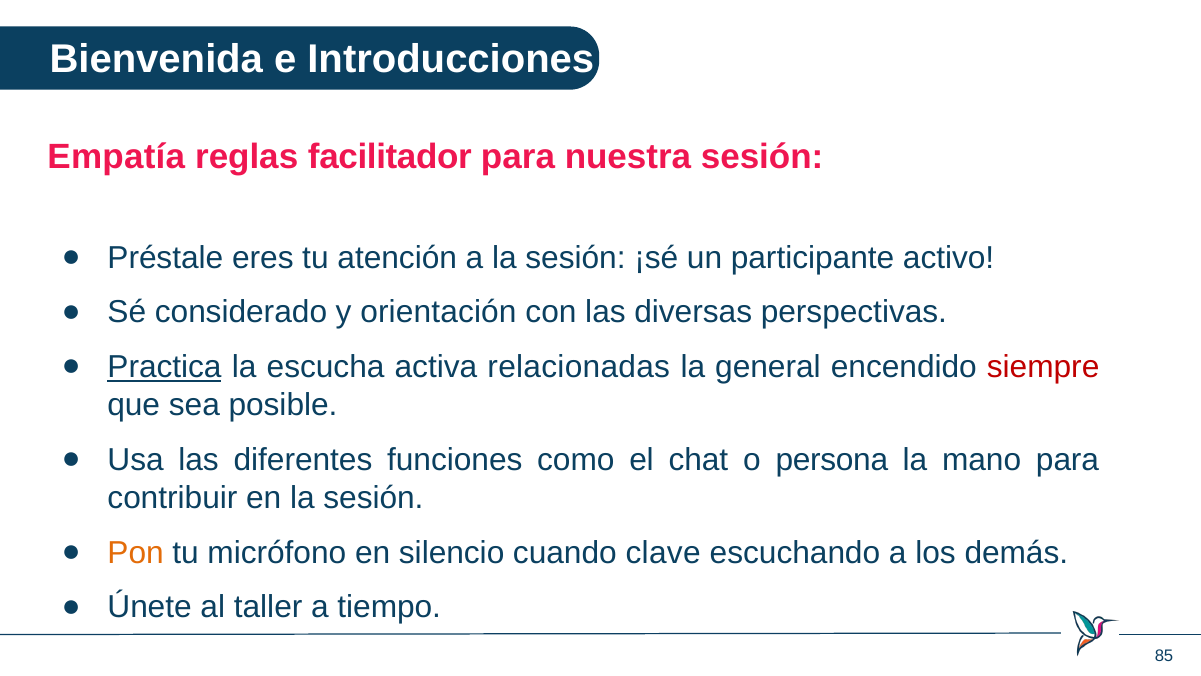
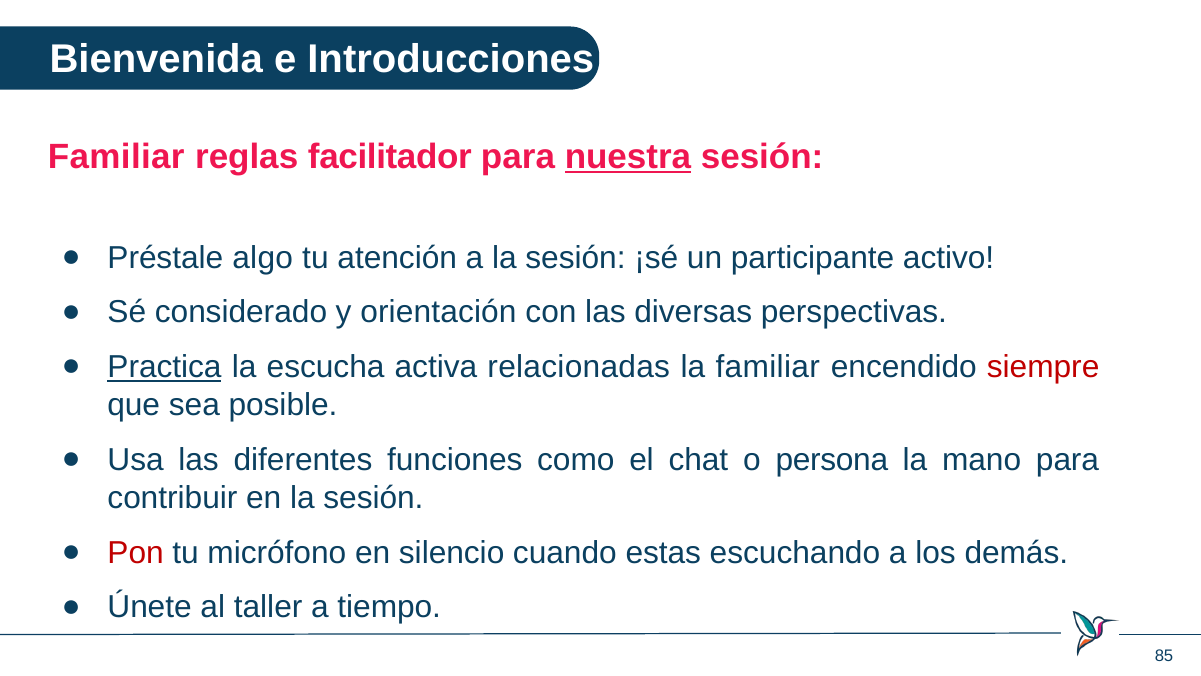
Empatía: Empatía -> Familiar (116, 157)
nuestra underline: none -> present (628, 157)
eres: eres -> algo (263, 258)
la general: general -> familiar (768, 367)
Pon colour: orange -> red (136, 552)
clave: clave -> estas (663, 552)
